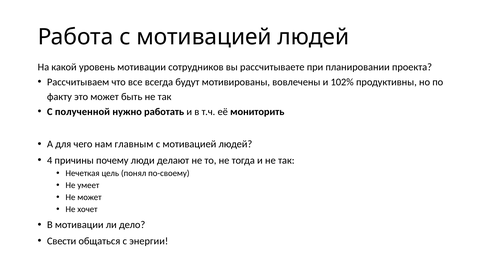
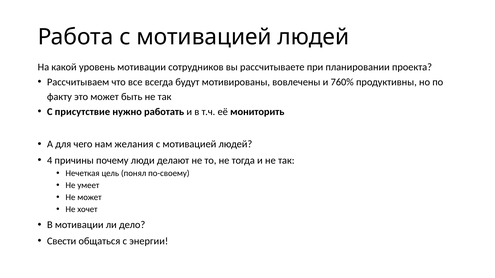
102%: 102% -> 760% (342, 82)
полученной: полученной -> присутствие (82, 112)
главным: главным -> желания (134, 144)
